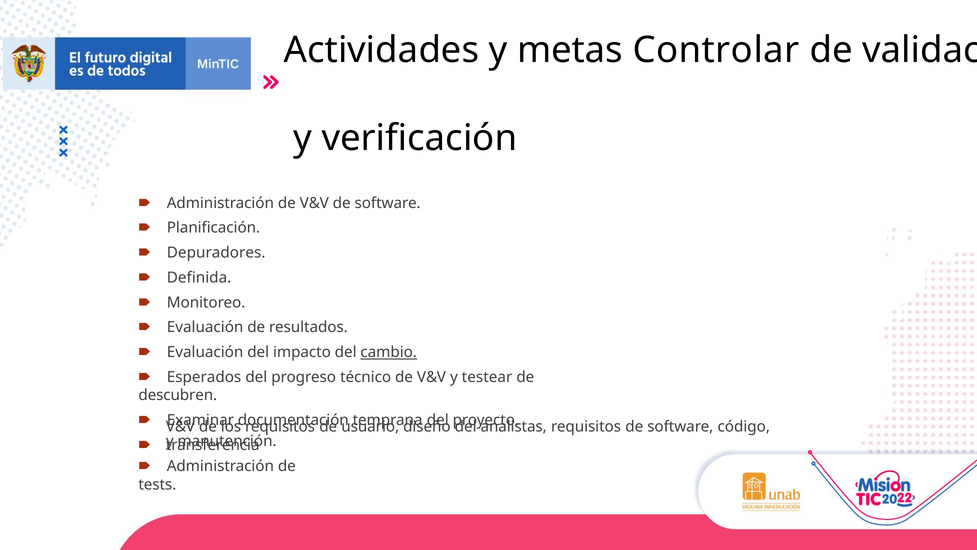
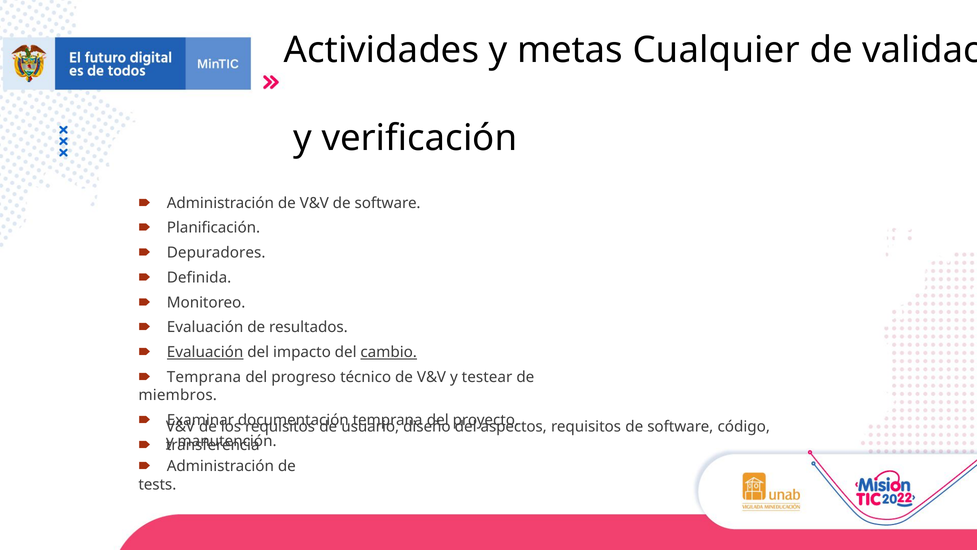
Controlar: Controlar -> Cualquier (716, 50)
Evaluación underline: none -> present (205, 352)
Esperados: Esperados -> Temprana (204, 377)
descubren: descubren -> miembros (178, 395)
analistas: analistas -> aspectos (514, 426)
